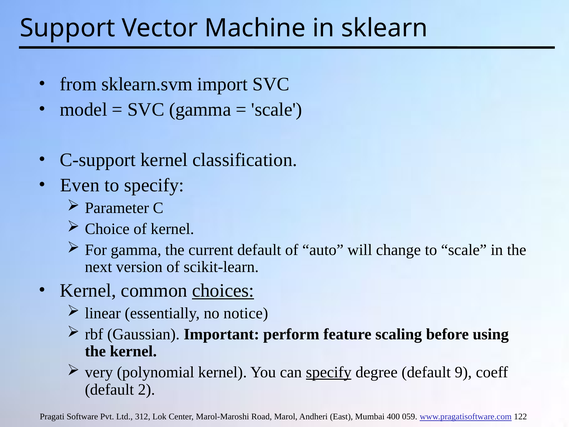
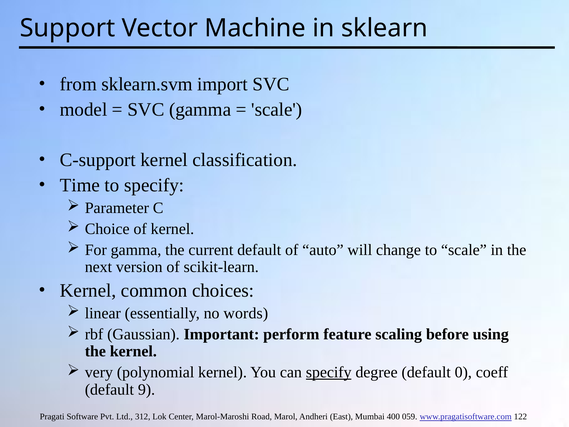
Even: Even -> Time (80, 185)
choices underline: present -> none (223, 290)
notice: notice -> words (246, 313)
9: 9 -> 0 (463, 372)
2: 2 -> 9 (147, 389)
